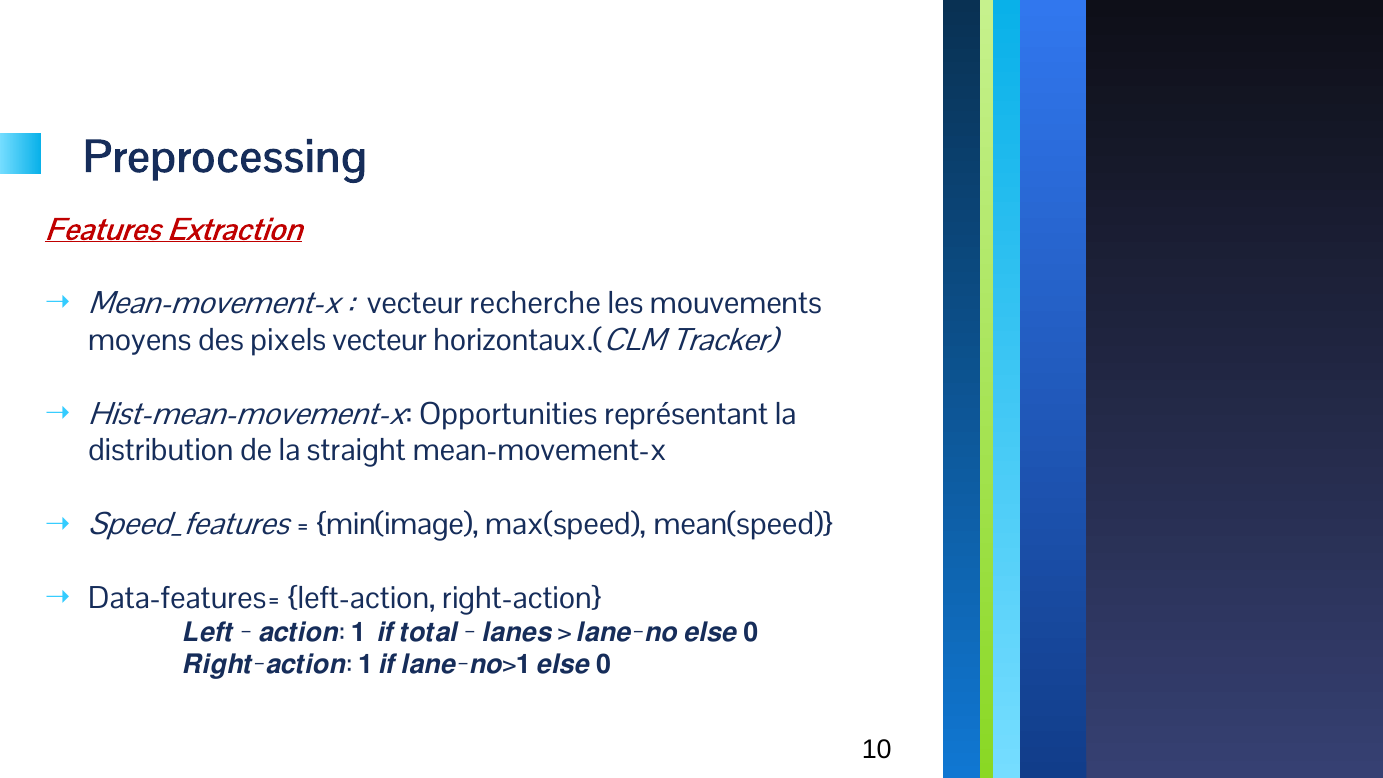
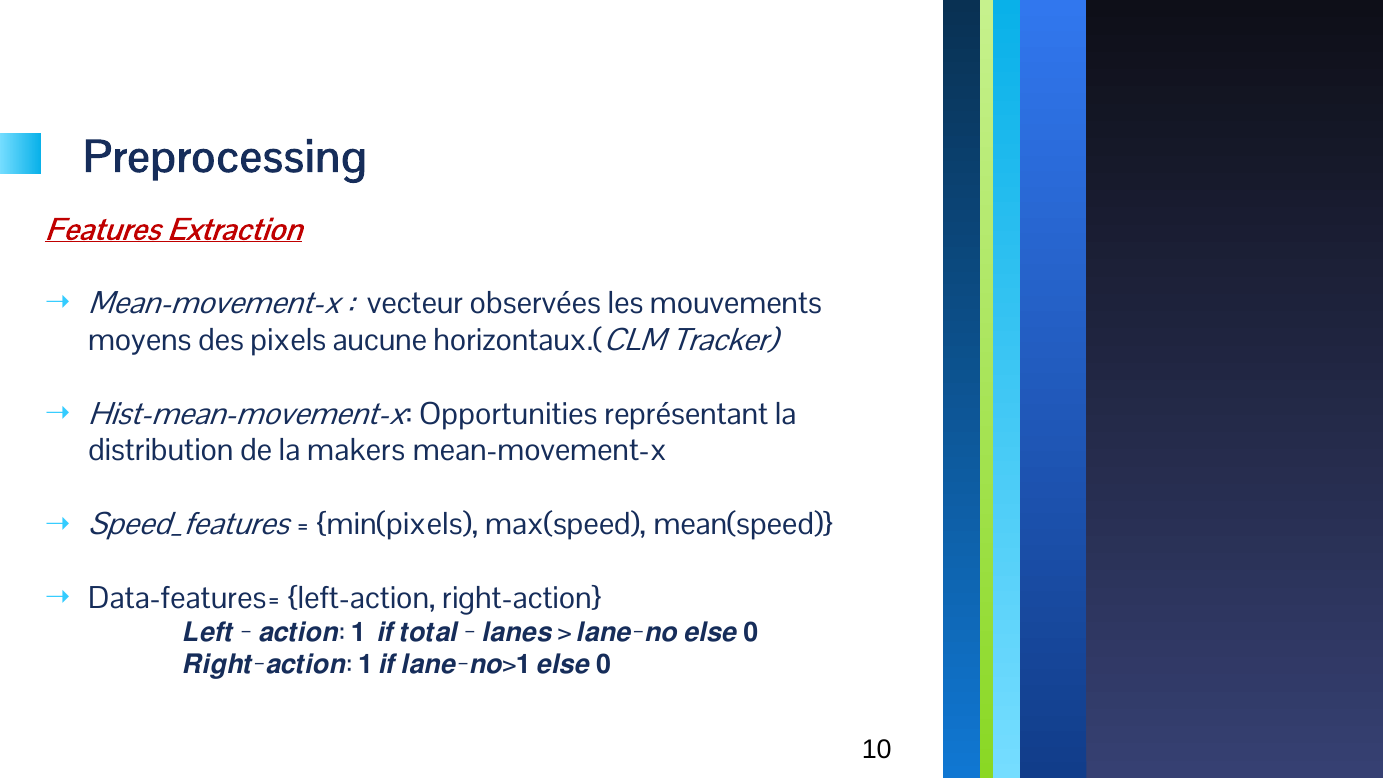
recherche: recherche -> observées (535, 303)
pixels vecteur: vecteur -> aucune (380, 340)
straight: straight -> makers (356, 451)
min(image: min(image -> min(pixels (398, 525)
